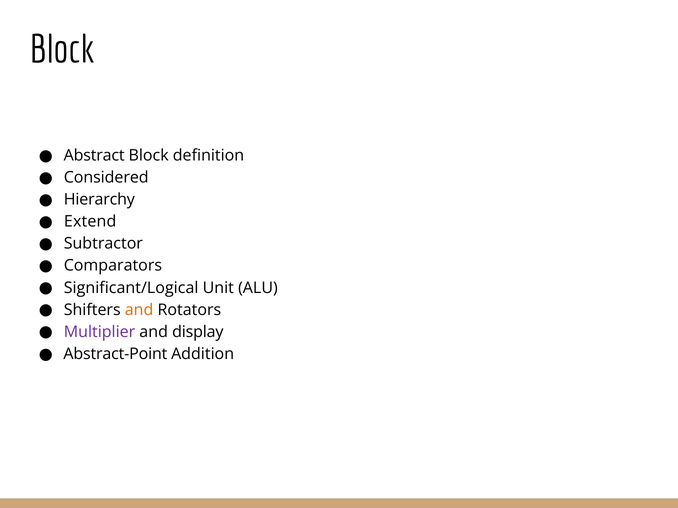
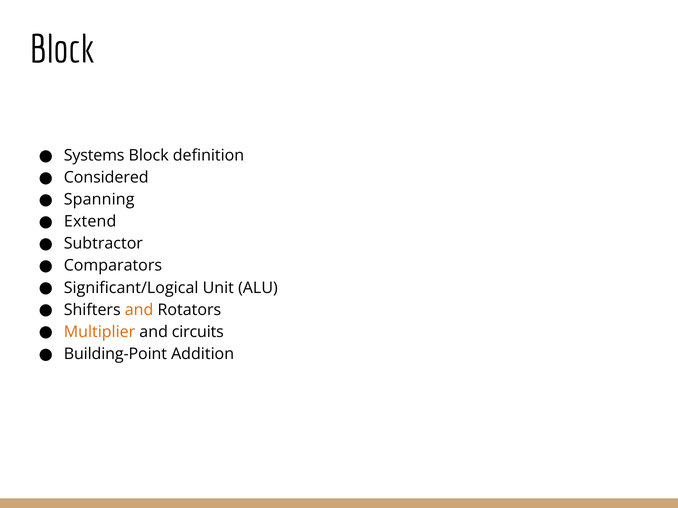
Abstract: Abstract -> Systems (94, 156)
Hierarchy: Hierarchy -> Spanning (99, 200)
Multiplier colour: purple -> orange (100, 332)
display: display -> circuits (198, 332)
Abstract-Point: Abstract-Point -> Building-Point (115, 354)
